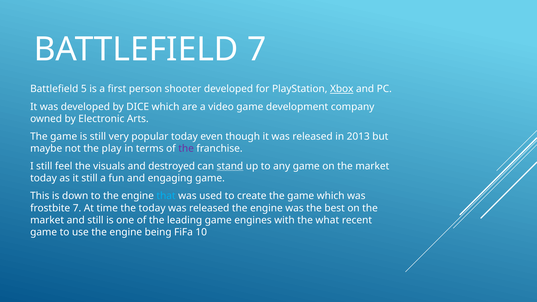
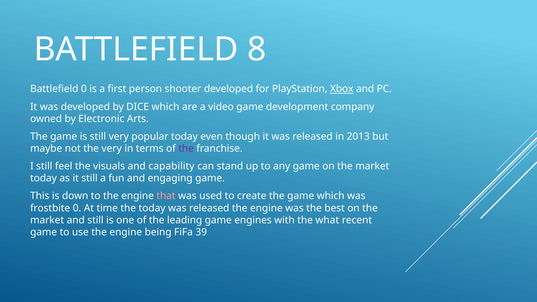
BATTLEFIELD 7: 7 -> 8 (257, 49)
Battlefield 5: 5 -> 0 (84, 89)
the play: play -> very (112, 149)
destroyed: destroyed -> capability (171, 166)
stand underline: present -> none (230, 166)
that colour: light blue -> pink (166, 196)
frostbite 7: 7 -> 0 (77, 208)
10: 10 -> 39 (201, 232)
